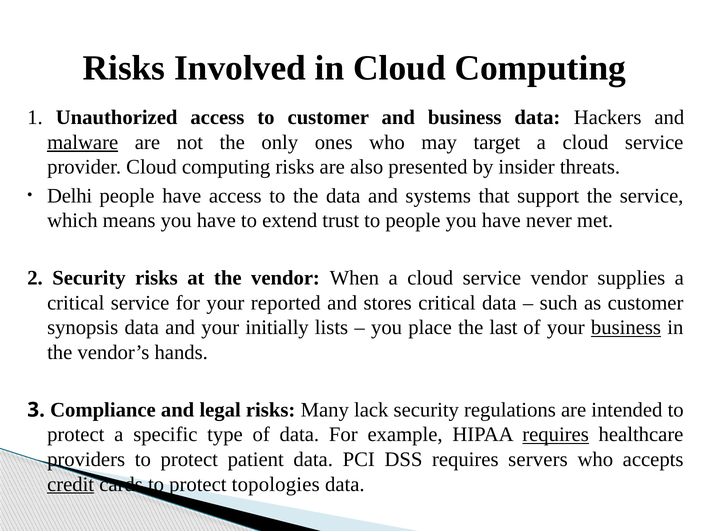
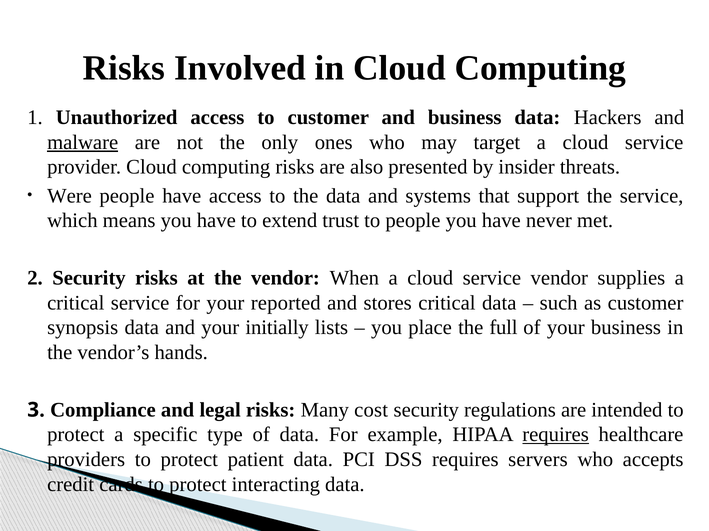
Delhi: Delhi -> Were (69, 196)
last: last -> full (503, 328)
business underline: present -> none (626, 328)
lack: lack -> cost (371, 410)
credit underline: present -> none (71, 485)
topologies: topologies -> interacting (276, 485)
